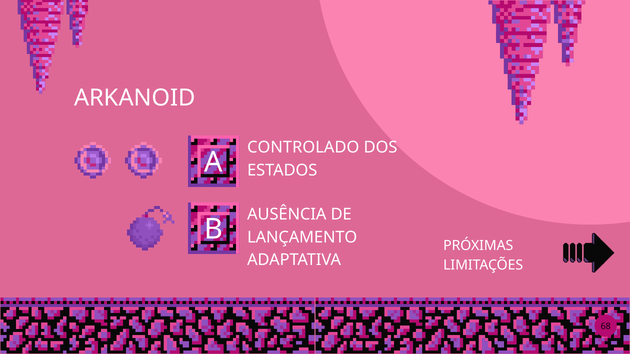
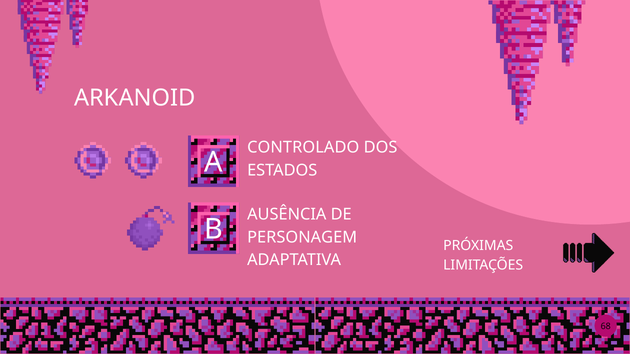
LANÇAMENTO: LANÇAMENTO -> PERSONAGEM (302, 237)
